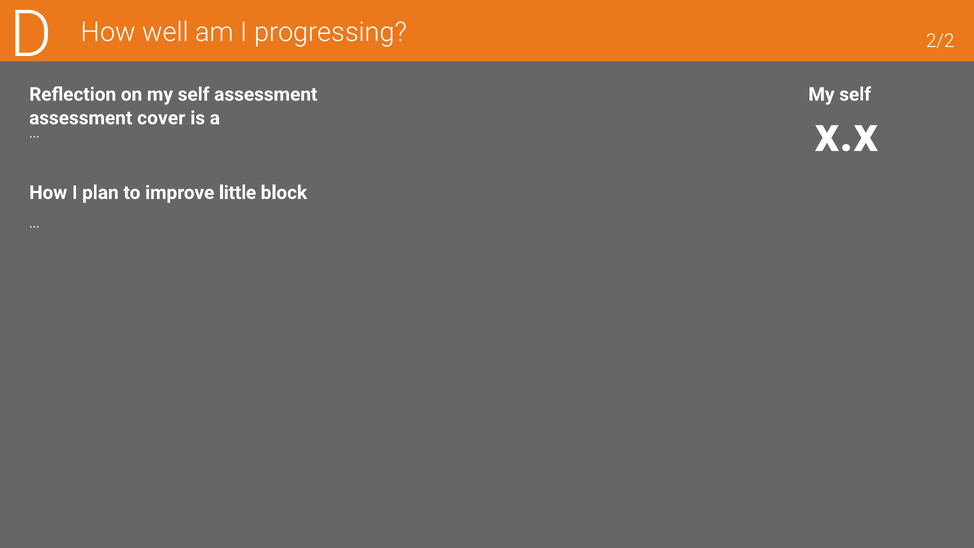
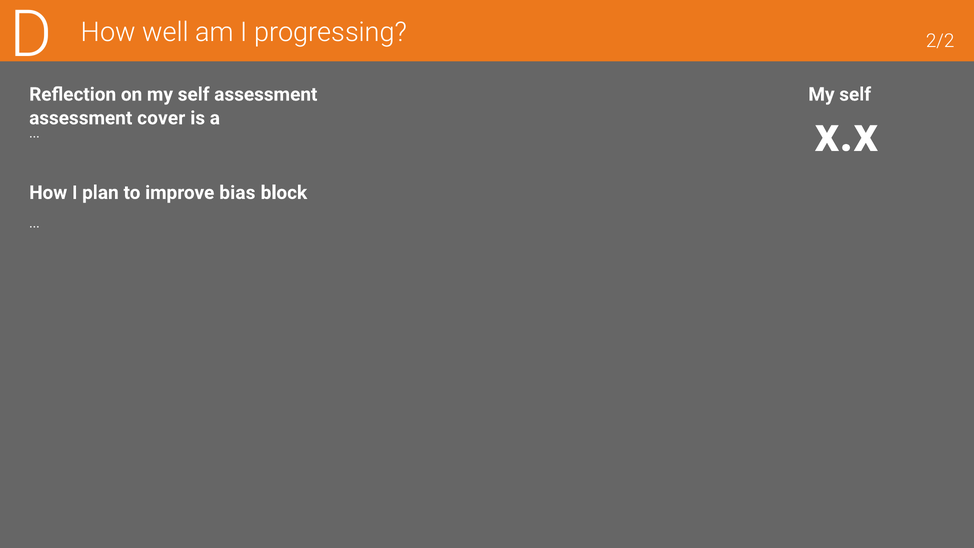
little: little -> bias (237, 193)
